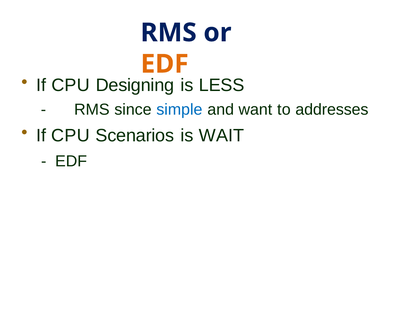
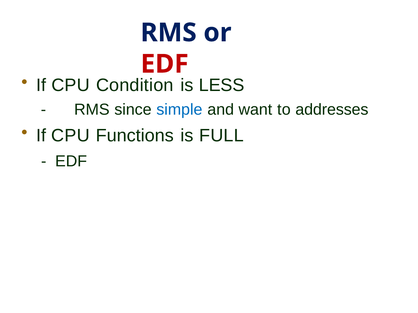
EDF colour: orange -> red (165, 64)
Designing: Designing -> Condition (135, 85)
Scenarios: Scenarios -> Functions (135, 136)
WAIT: WAIT -> FULL (222, 136)
